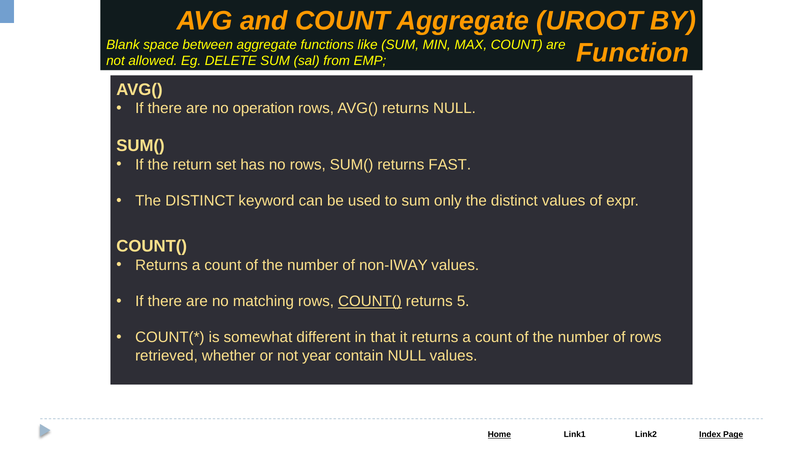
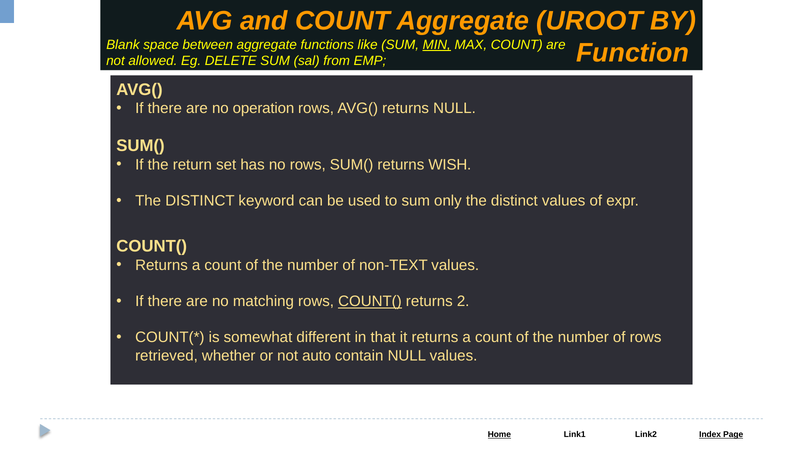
MIN underline: none -> present (437, 45)
FAST: FAST -> WISH (450, 165)
non-IWAY: non-IWAY -> non-TEXT (393, 265)
5: 5 -> 2 (463, 301)
year: year -> auto (317, 355)
